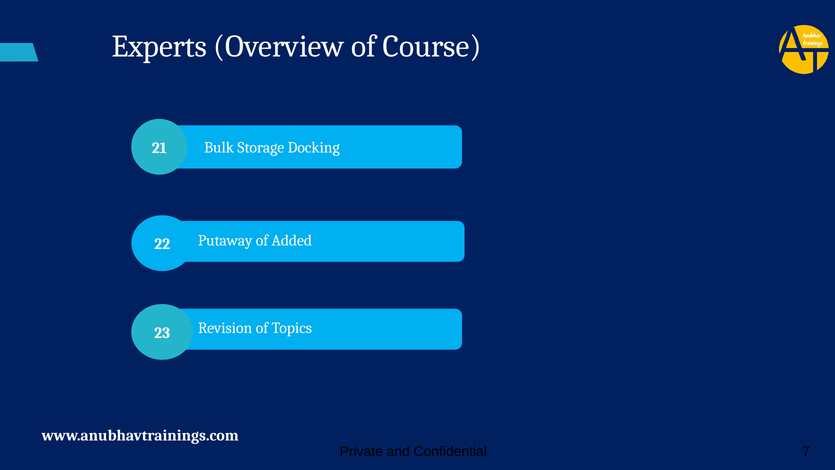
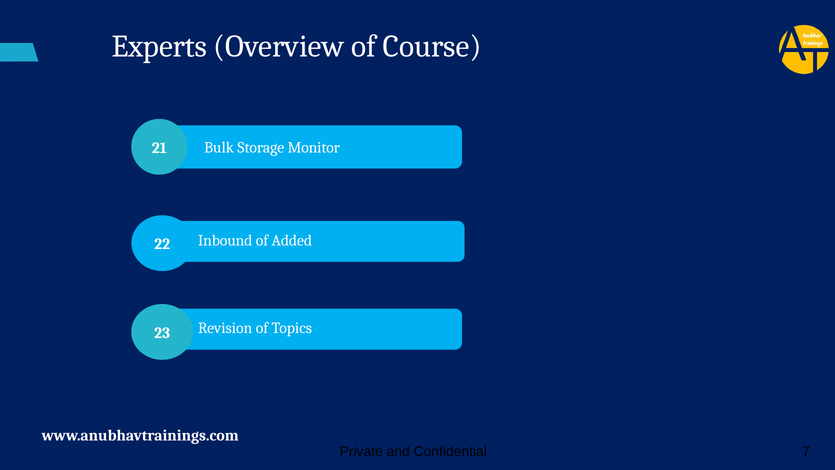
Docking: Docking -> Monitor (314, 148)
Putaway: Putaway -> Inbound (225, 240)
